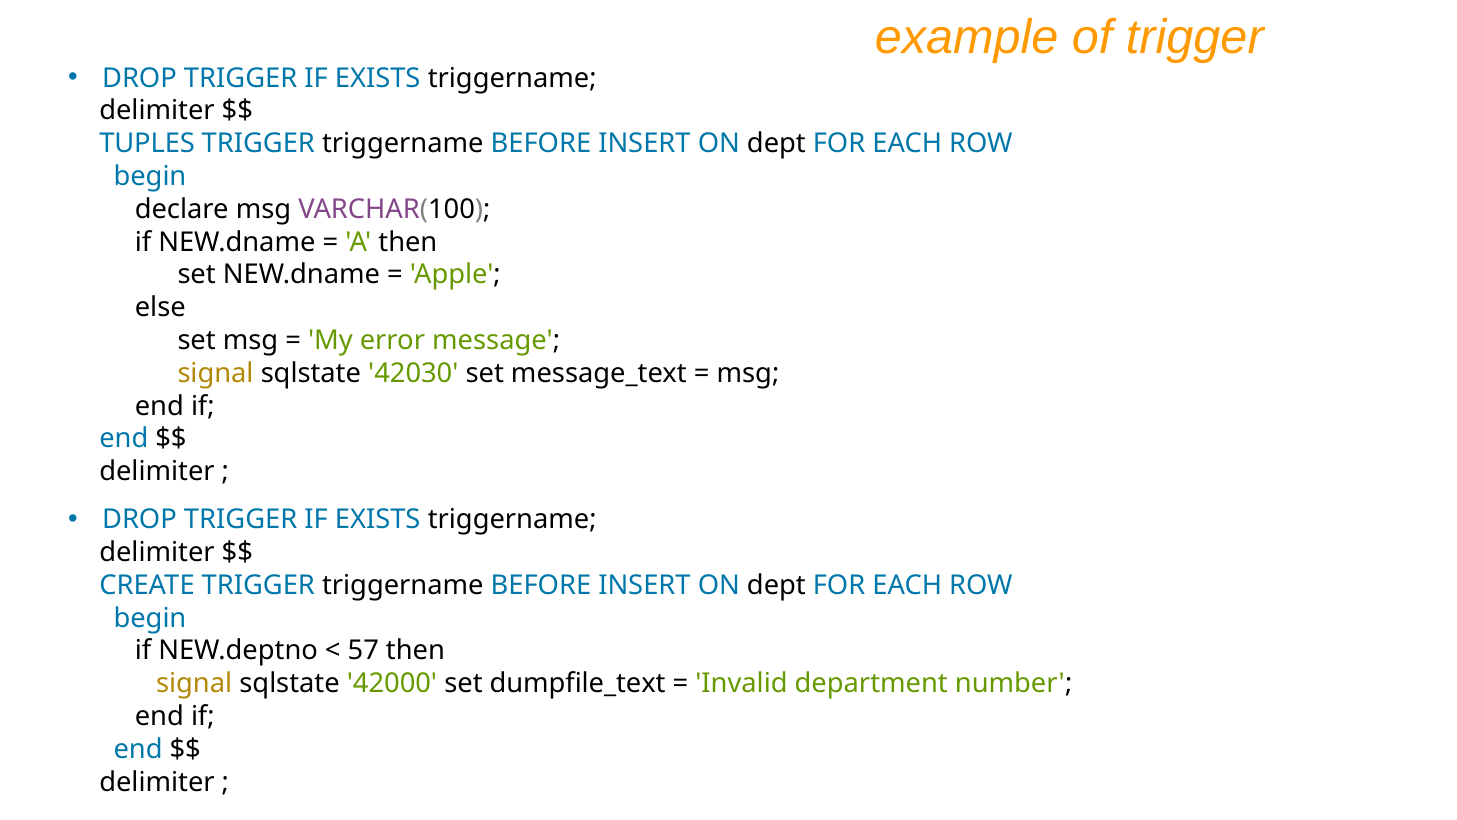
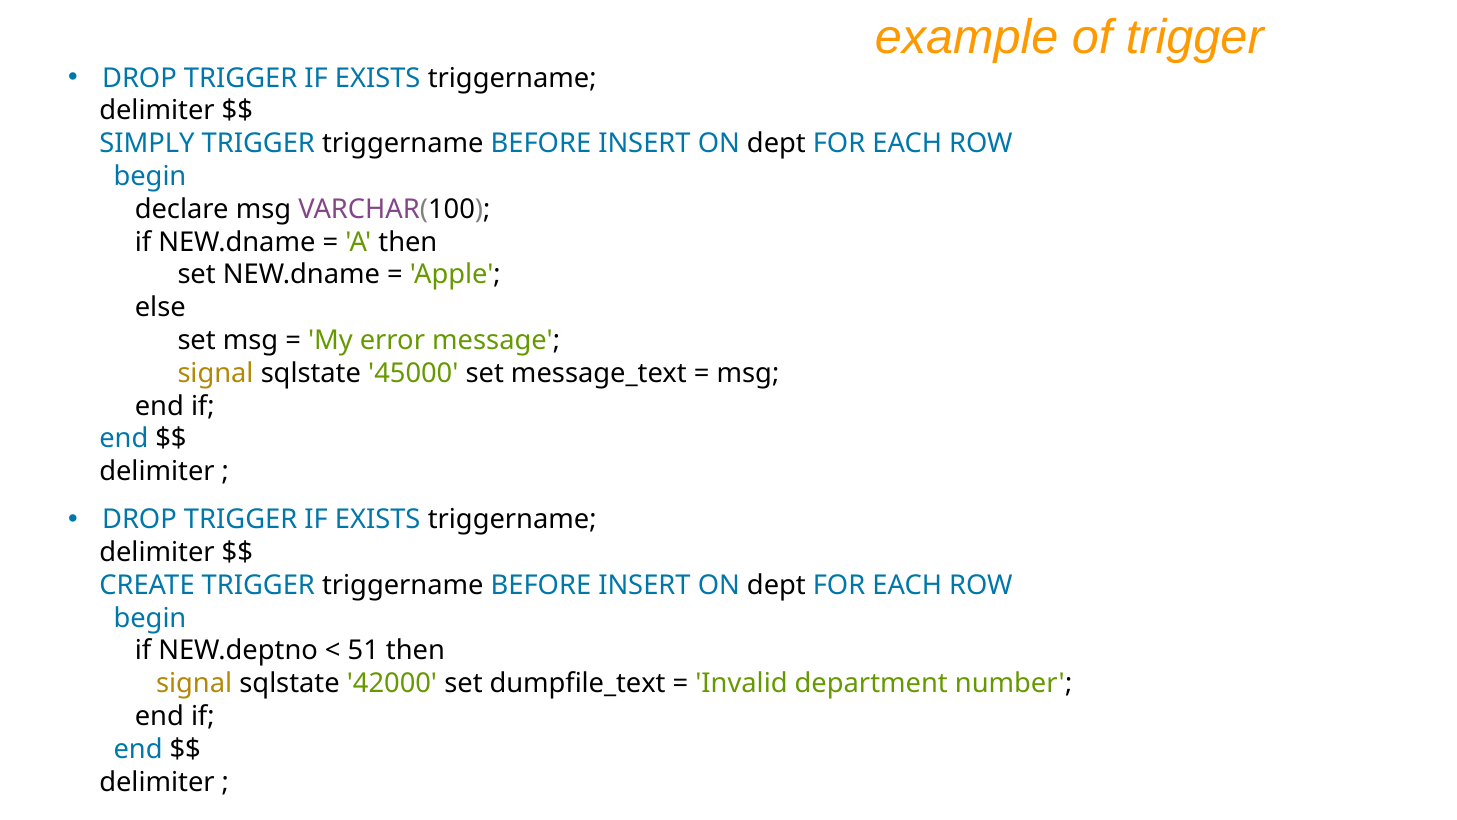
TUPLES: TUPLES -> SIMPLY (147, 144)
42030: 42030 -> 45000 (413, 373)
57: 57 -> 51 (363, 651)
